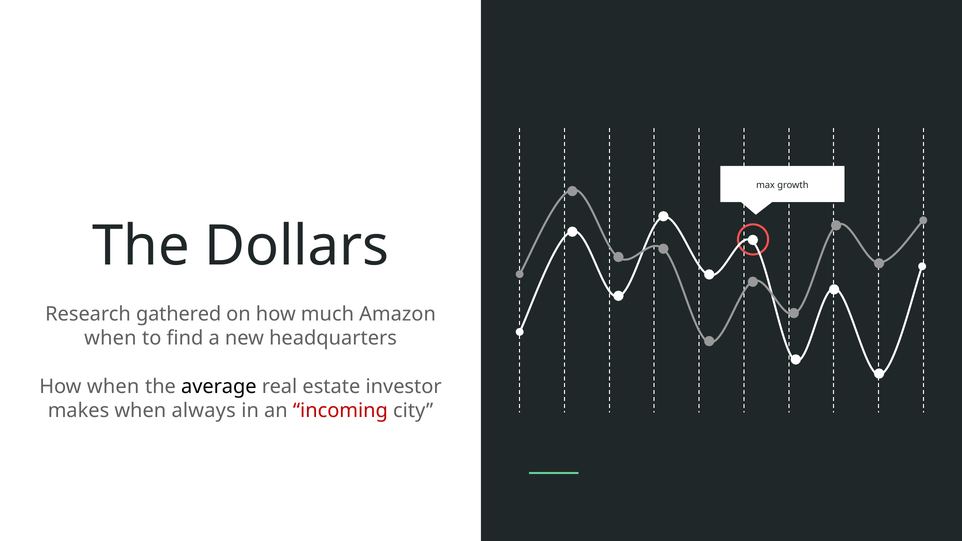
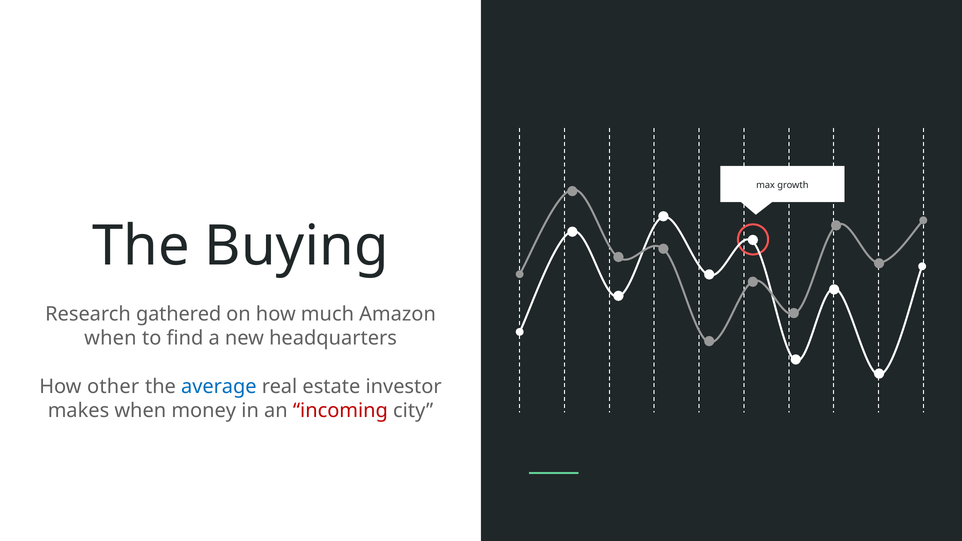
Dollars: Dollars -> Buying (297, 246)
How when: when -> other (113, 387)
average colour: black -> blue (219, 387)
always: always -> money (204, 411)
